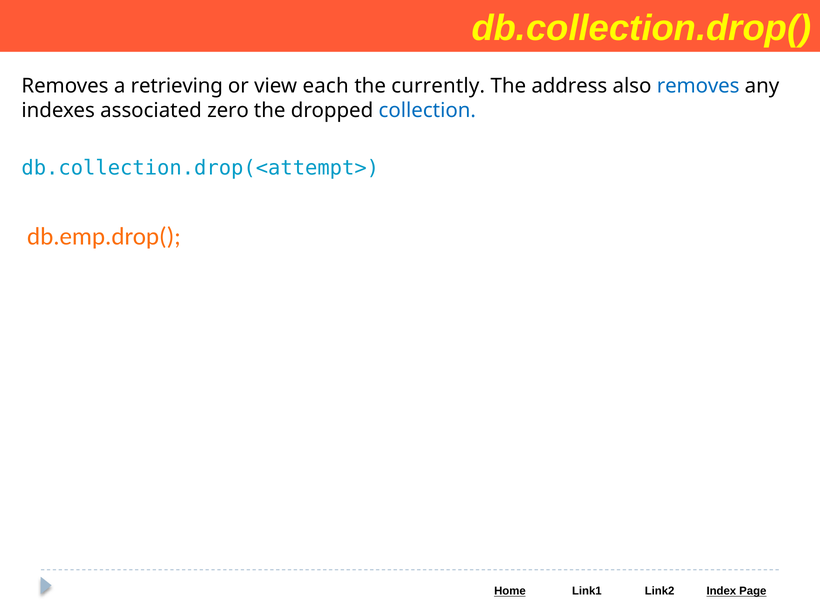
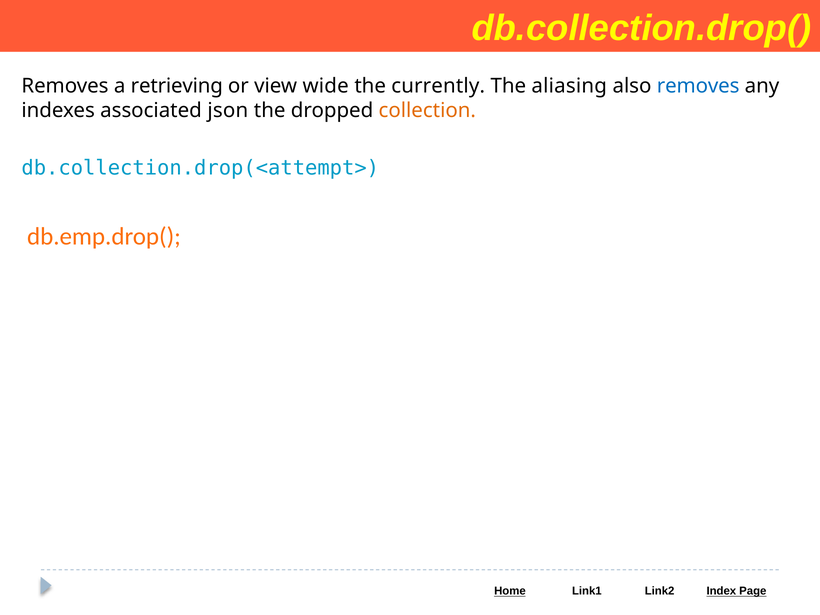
each: each -> wide (326, 86)
address: address -> aliasing (569, 86)
zero: zero -> json (228, 111)
collection colour: blue -> orange (427, 111)
